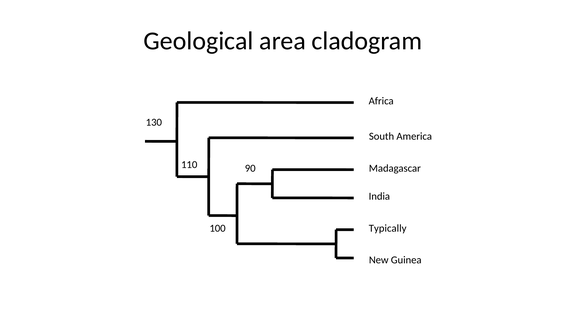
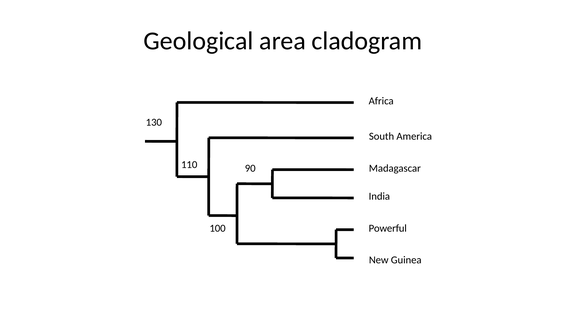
Typically: Typically -> Powerful (388, 229)
